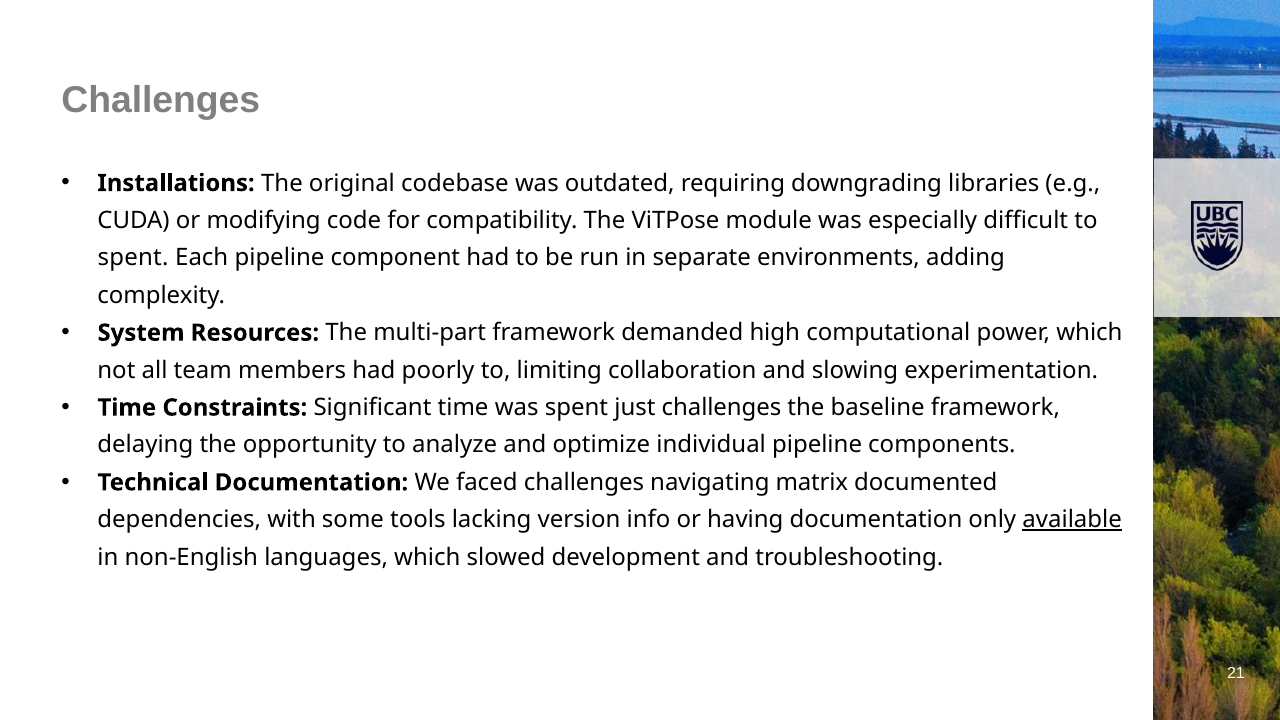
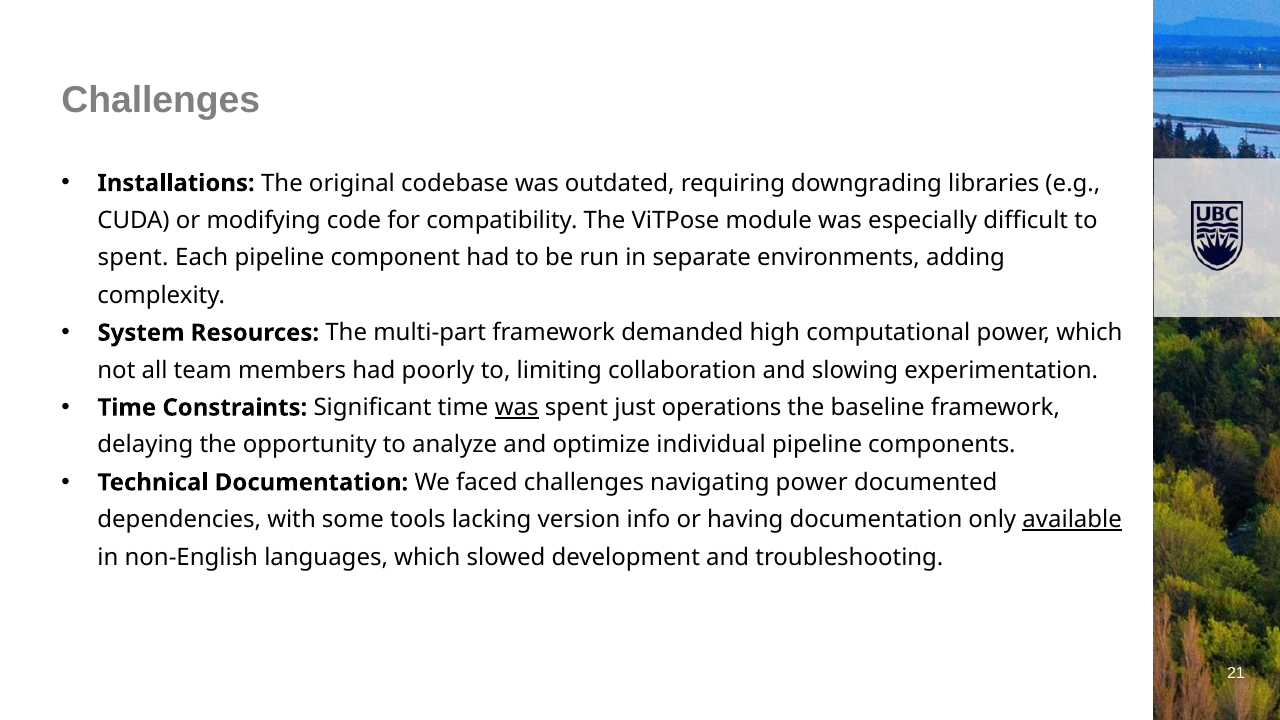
was underline: none -> present (517, 408)
just challenges: challenges -> operations (722, 408)
navigating matrix: matrix -> power (812, 482)
